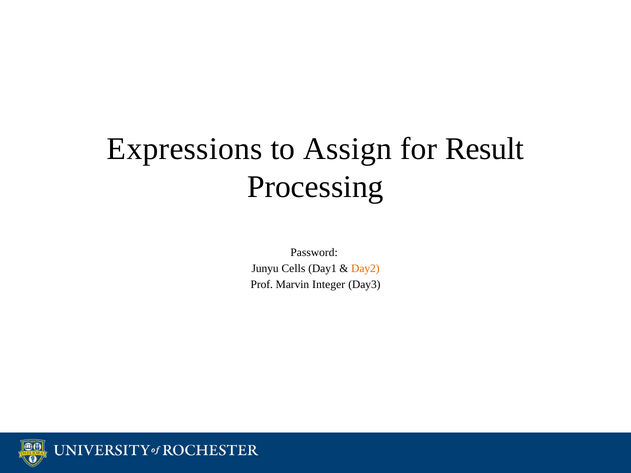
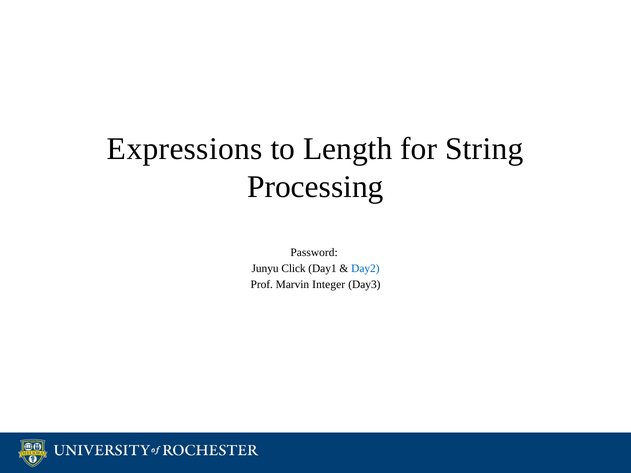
Assign: Assign -> Length (348, 149)
Result: Result -> String (484, 149)
Cells: Cells -> Click (294, 269)
Day2 colour: orange -> blue (365, 269)
